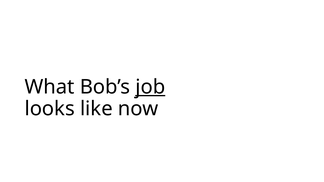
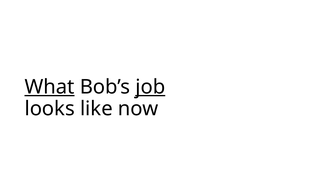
What underline: none -> present (50, 87)
